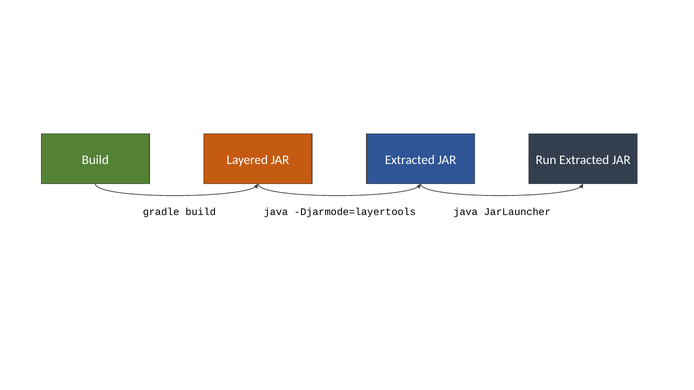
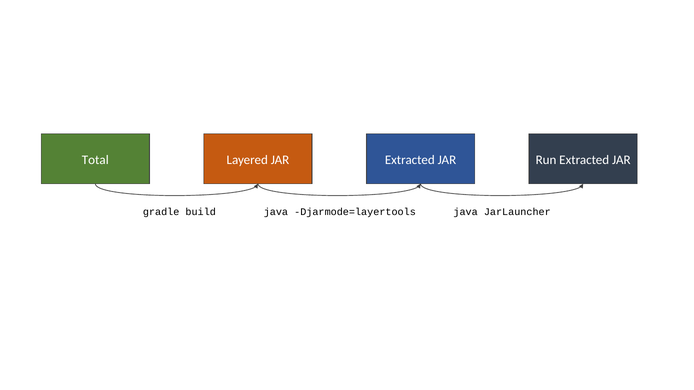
Build: Build -> Total (95, 160)
